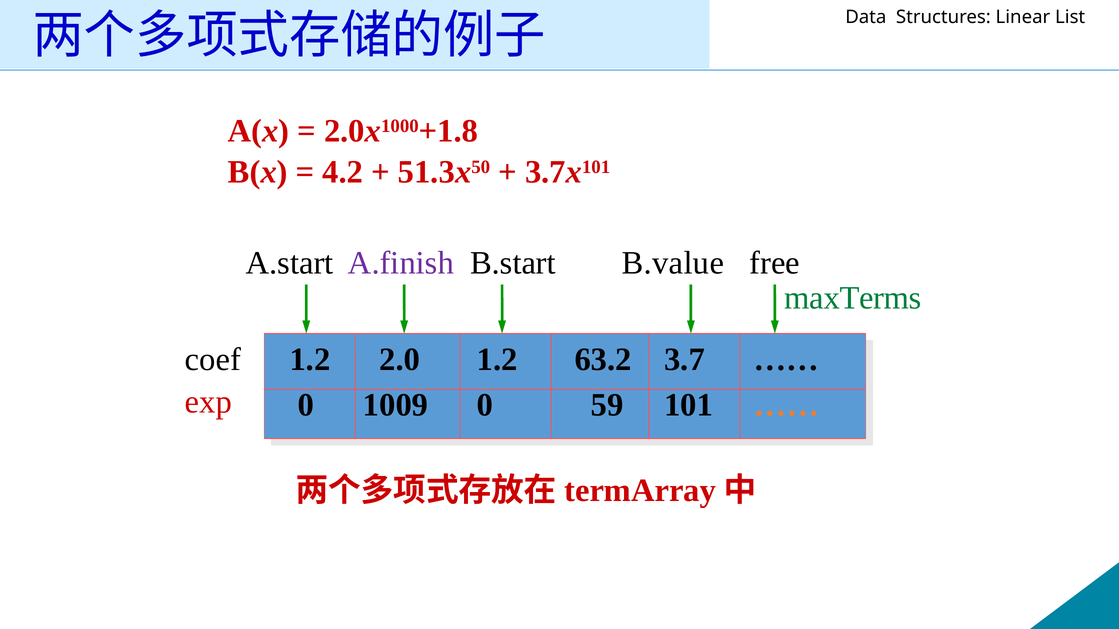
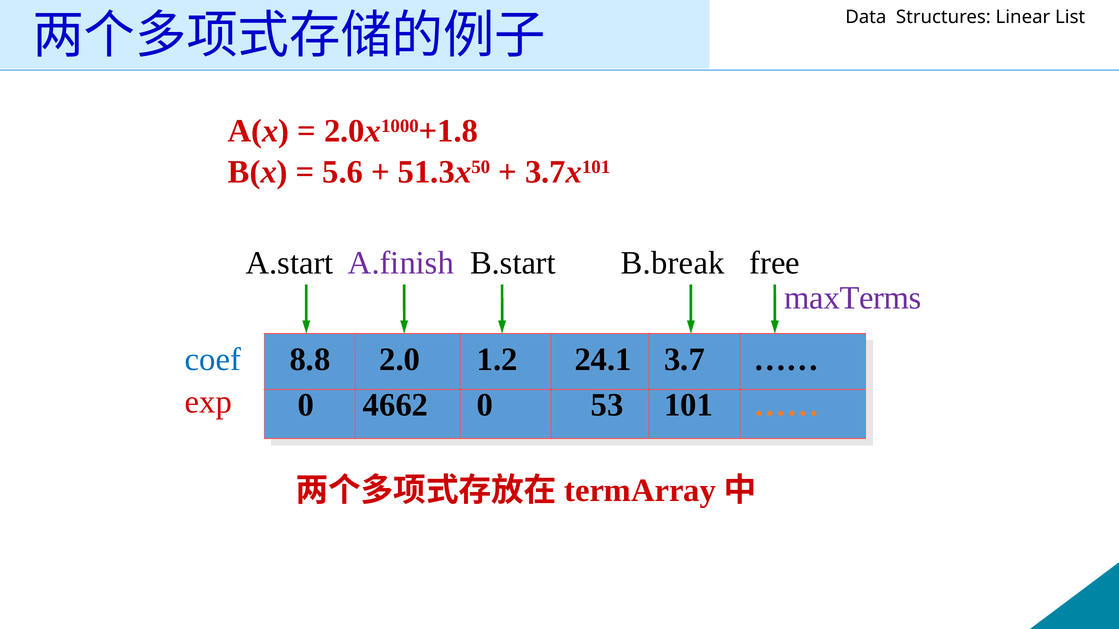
4.2: 4.2 -> 5.6 (343, 172)
B.value: B.value -> B.break (673, 263)
maxTerms colour: green -> purple (853, 298)
coef colour: black -> blue (213, 360)
1.2: 1.2 -> 8.8 (310, 360)
63.2: 63.2 -> 24.1 (603, 360)
1009: 1009 -> 4662 (396, 405)
59: 59 -> 53 (607, 405)
